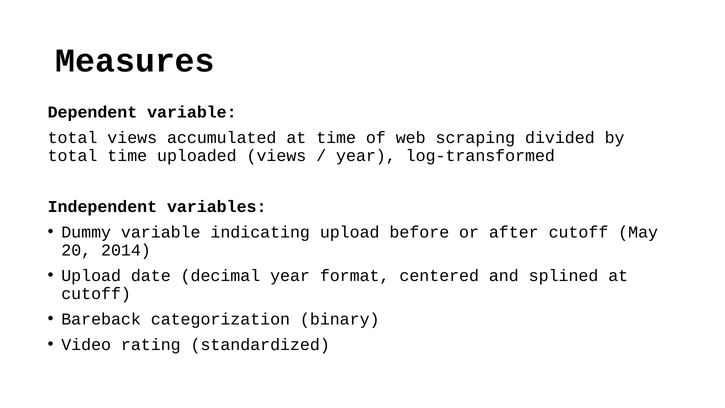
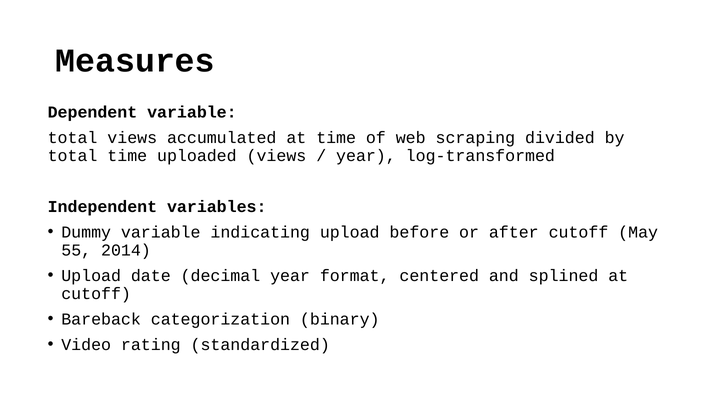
20: 20 -> 55 (76, 250)
